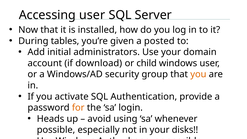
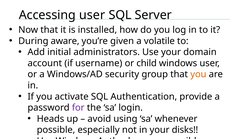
tables: tables -> aware (65, 41)
posted: posted -> volatile (159, 41)
download: download -> username (99, 63)
for colour: orange -> purple (78, 108)
